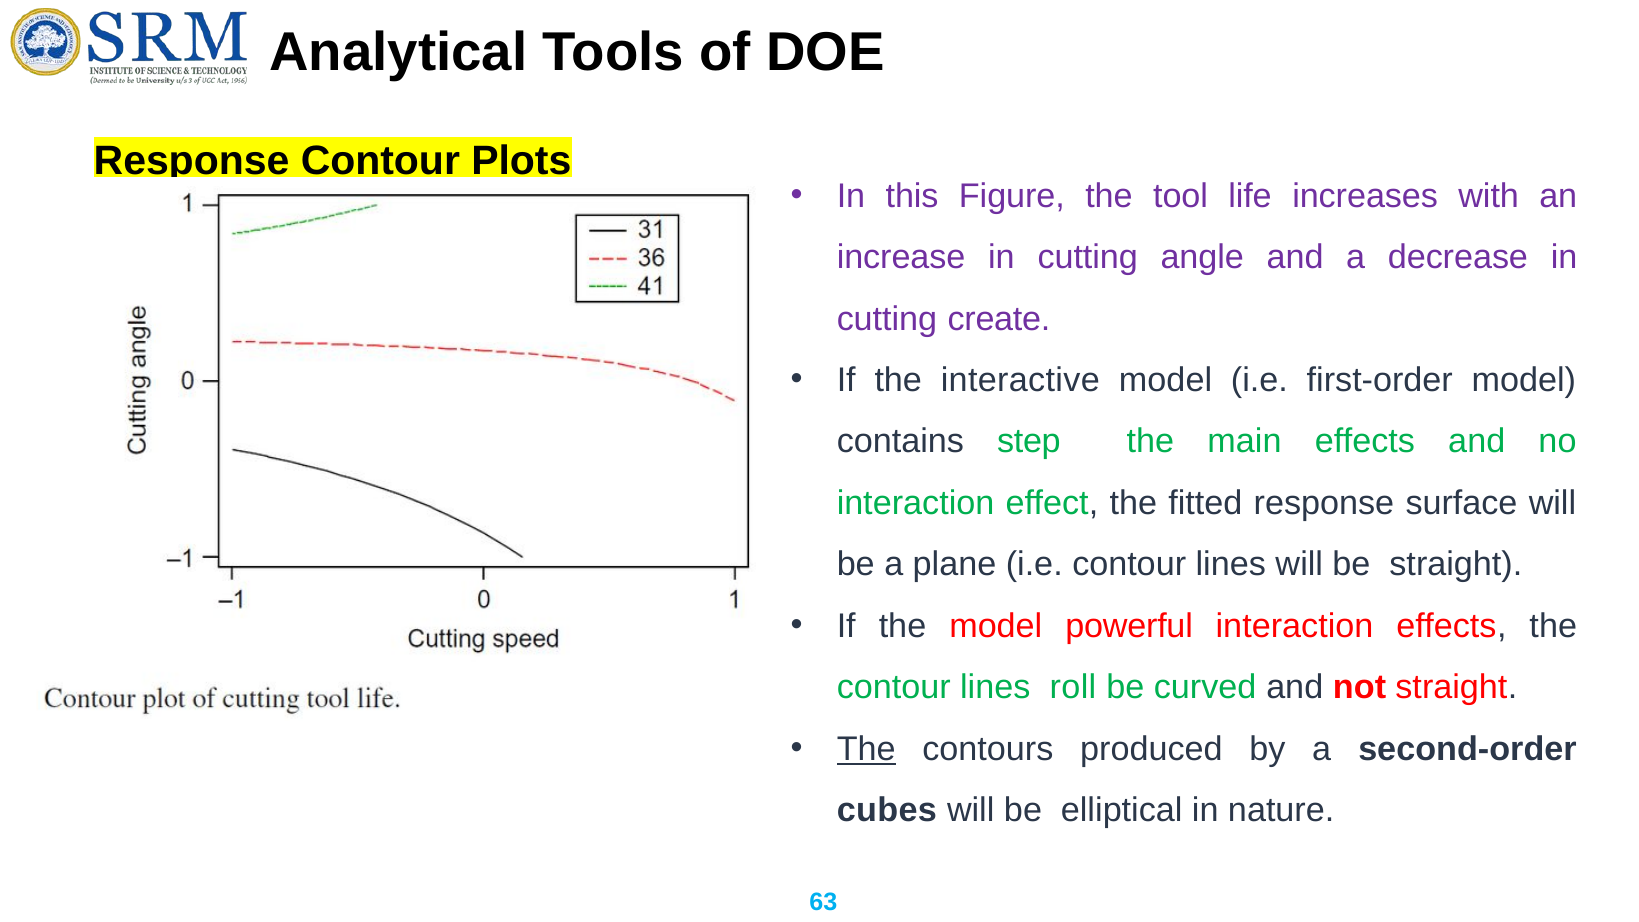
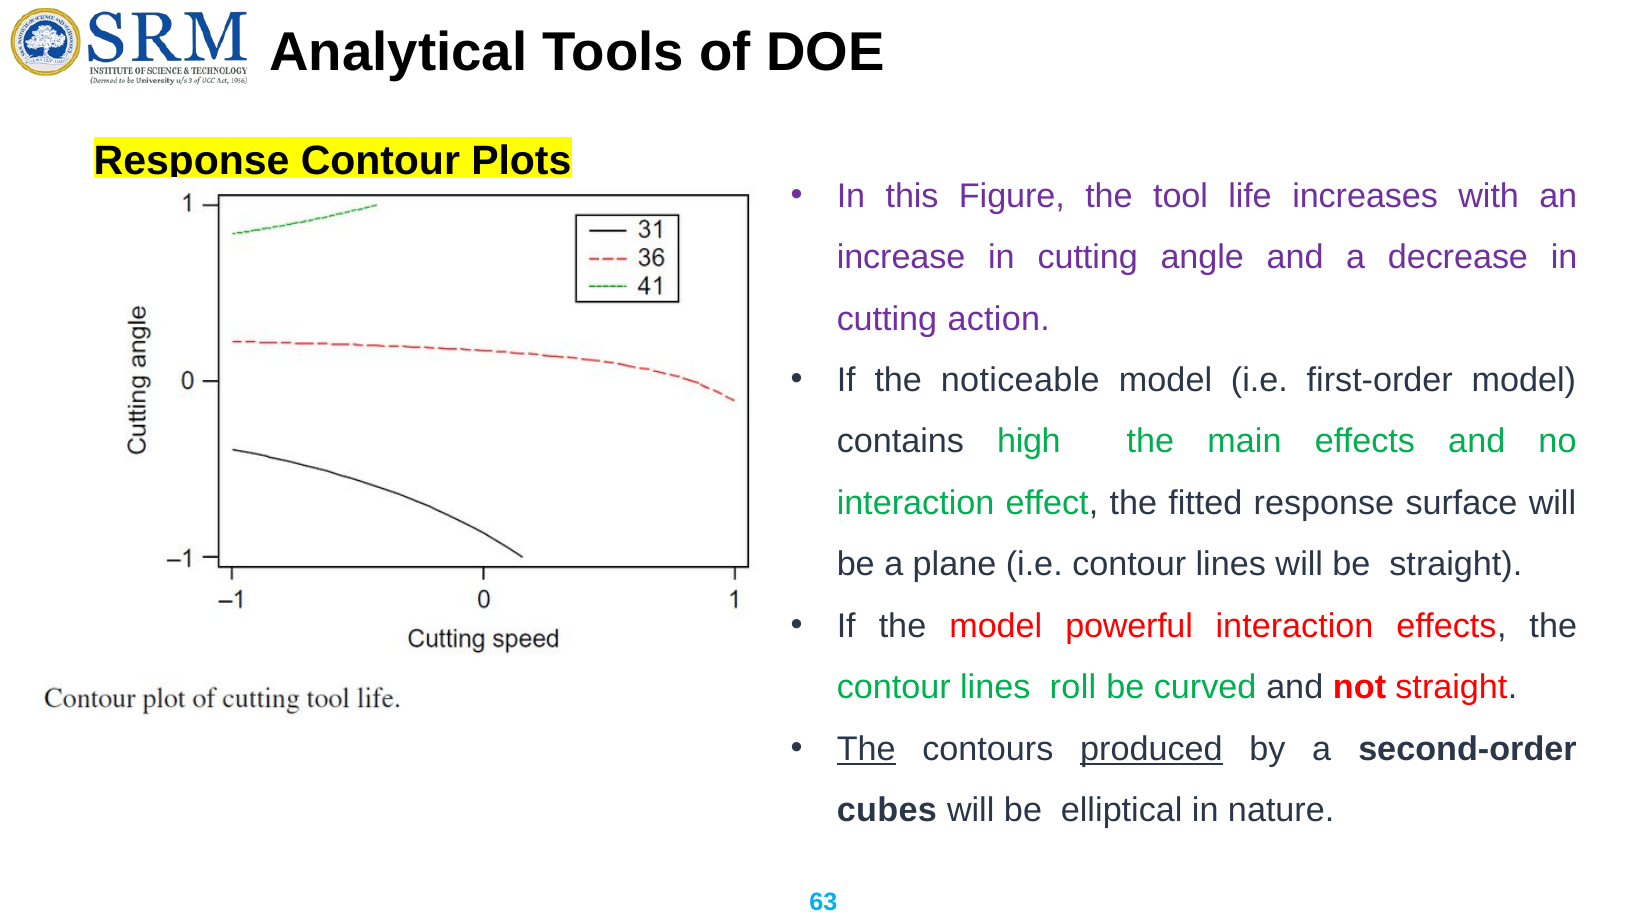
create: create -> action (999, 319)
interactive: interactive -> noticeable (1020, 380)
step: step -> high (1029, 442)
produced underline: none -> present (1151, 749)
